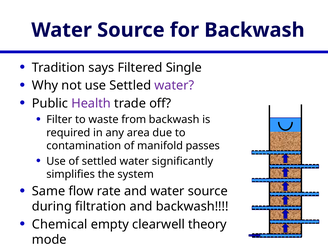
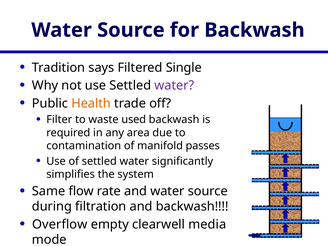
Health colour: purple -> orange (91, 103)
from: from -> used (134, 120)
Chemical: Chemical -> Overflow (60, 224)
theory: theory -> media (207, 224)
